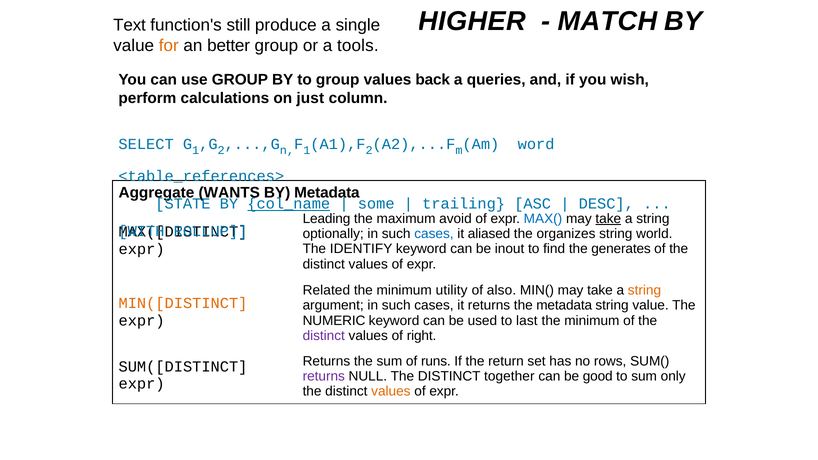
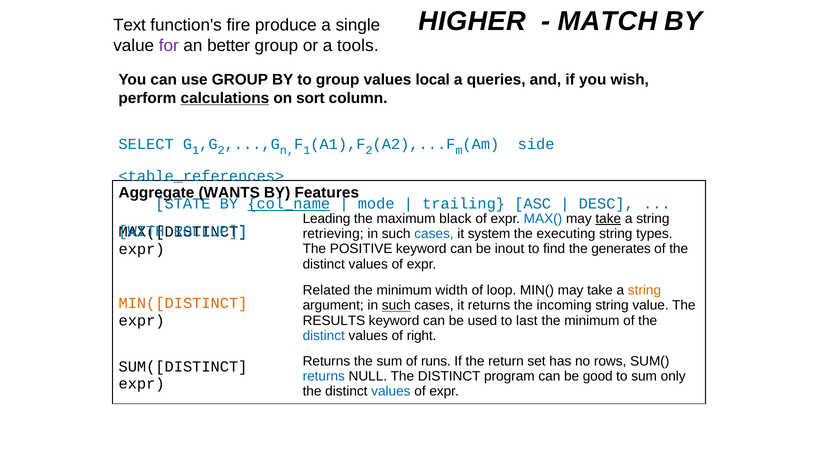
still: still -> fire (238, 25)
for colour: orange -> purple (169, 46)
back: back -> local (433, 80)
calculations underline: none -> present (225, 98)
just: just -> sort (310, 98)
word: word -> side (536, 144)
BY Metadata: Metadata -> Features (327, 193)
some: some -> mode (376, 204)
avoid: avoid -> black (455, 219)
optionally: optionally -> retrieving (333, 234)
aliased: aliased -> system (489, 234)
organizes: organizes -> executing (566, 234)
world: world -> types (654, 234)
IDENTIFY: IDENTIFY -> POSITIVE (361, 249)
utility: utility -> width (452, 290)
also: also -> loop (502, 290)
such underline: none -> present (396, 306)
the metadata: metadata -> incoming (564, 306)
NUMERIC: NUMERIC -> RESULTS (334, 321)
distinct colour: purple -> blue (324, 336)
returns colour: purple -> blue (324, 377)
together: together -> program (509, 377)
values colour: orange -> blue (391, 392)
